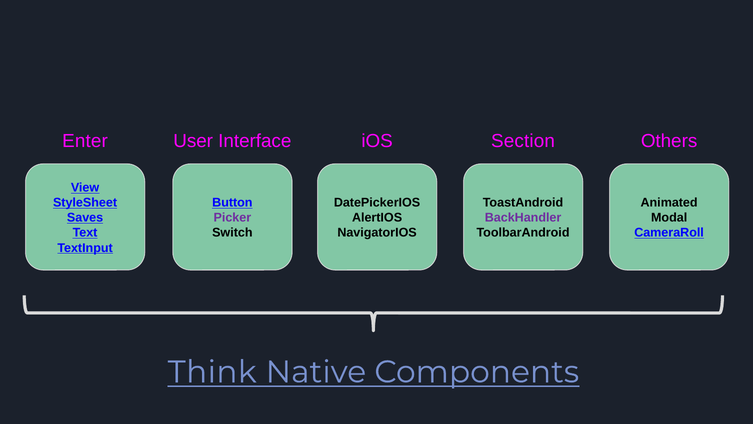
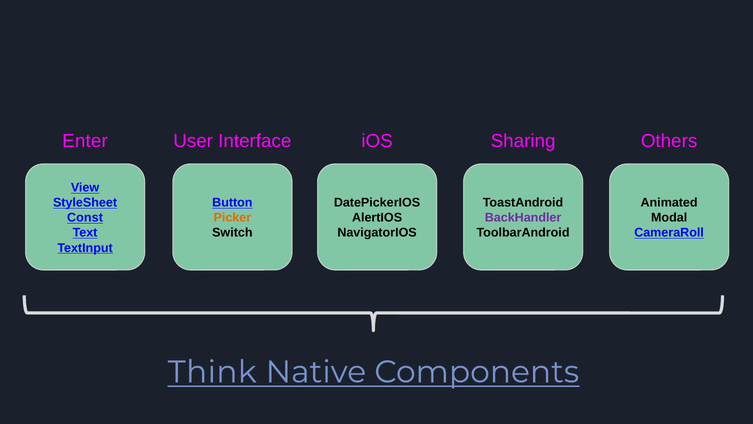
Section: Section -> Sharing (523, 141)
Saves: Saves -> Const (85, 218)
Picker colour: purple -> orange (232, 218)
